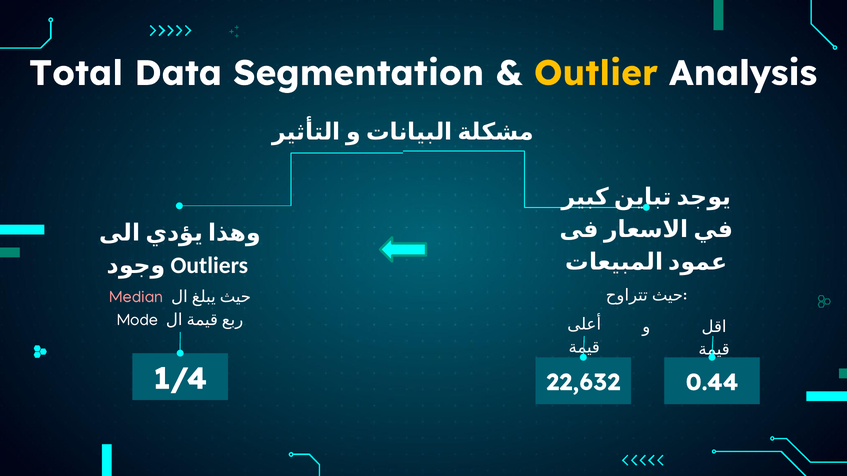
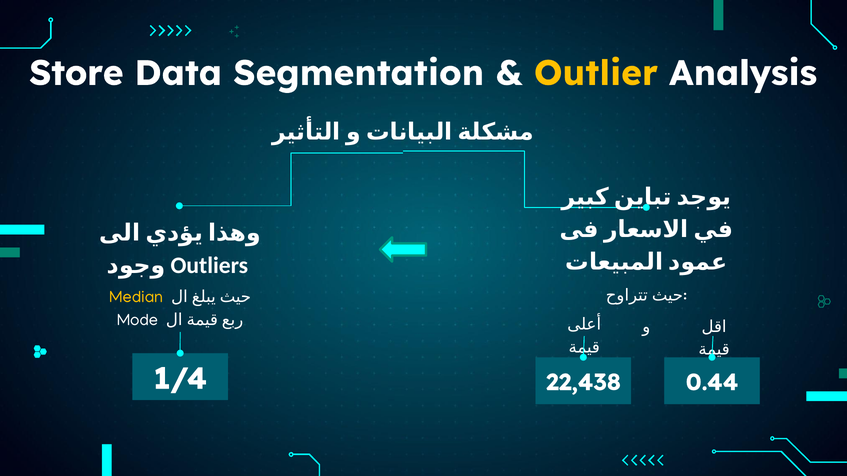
Total: Total -> Store (76, 73)
Median colour: pink -> yellow (136, 297)
22,632: 22,632 -> 22,438 (583, 383)
